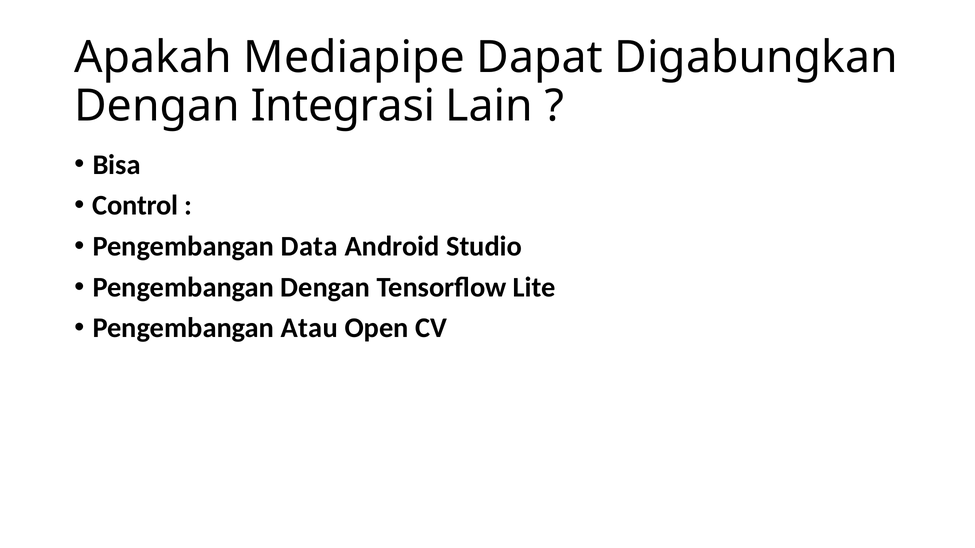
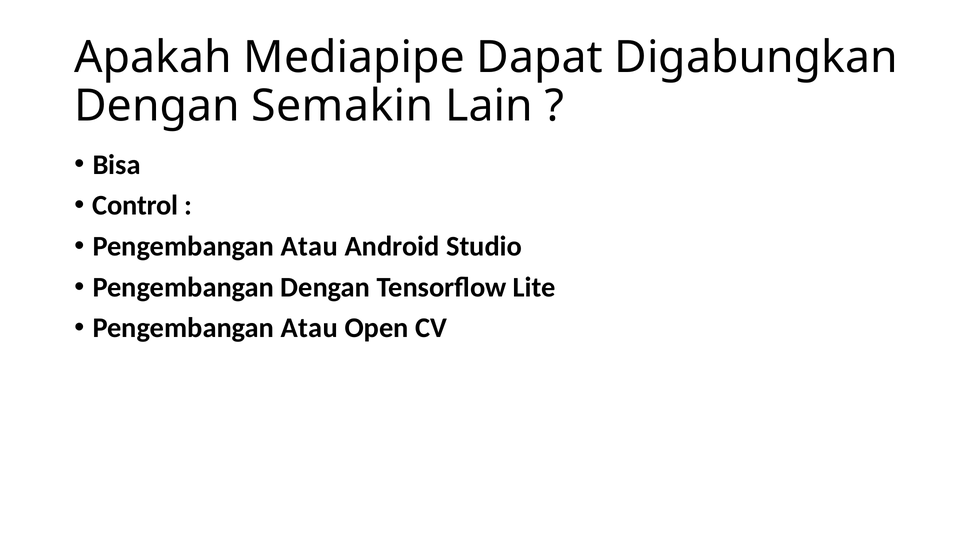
Integrasi: Integrasi -> Semakin (342, 106)
Data: Data -> Atau (309, 247)
